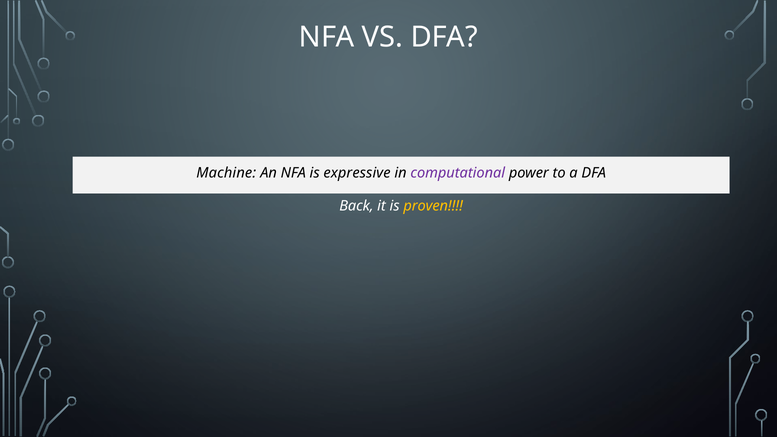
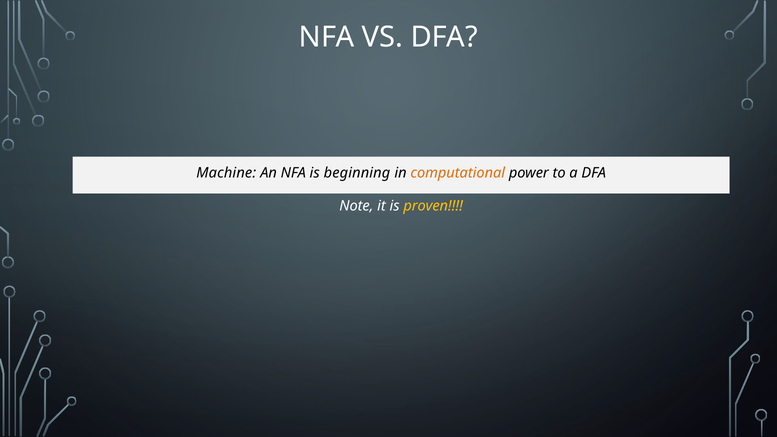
expressive: expressive -> beginning (357, 173)
computational colour: purple -> orange (458, 173)
Back: Back -> Note (356, 206)
